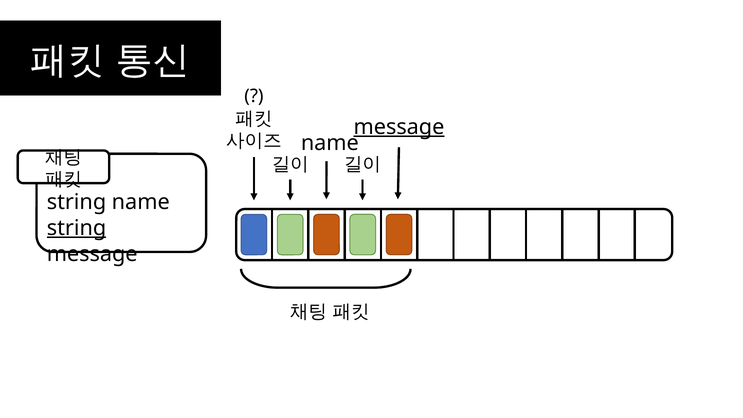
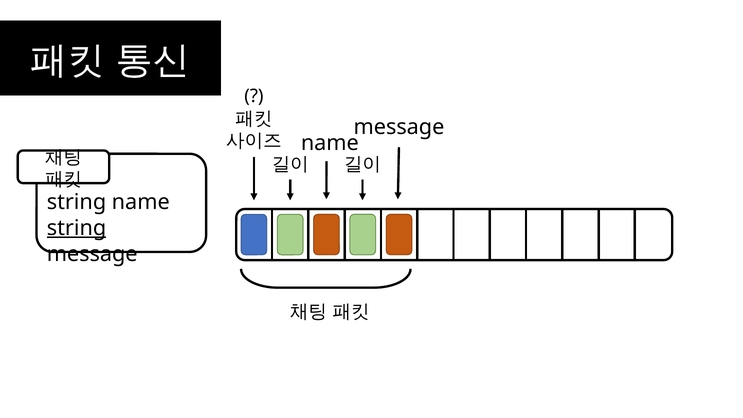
message underline: present -> none (399, 127)
